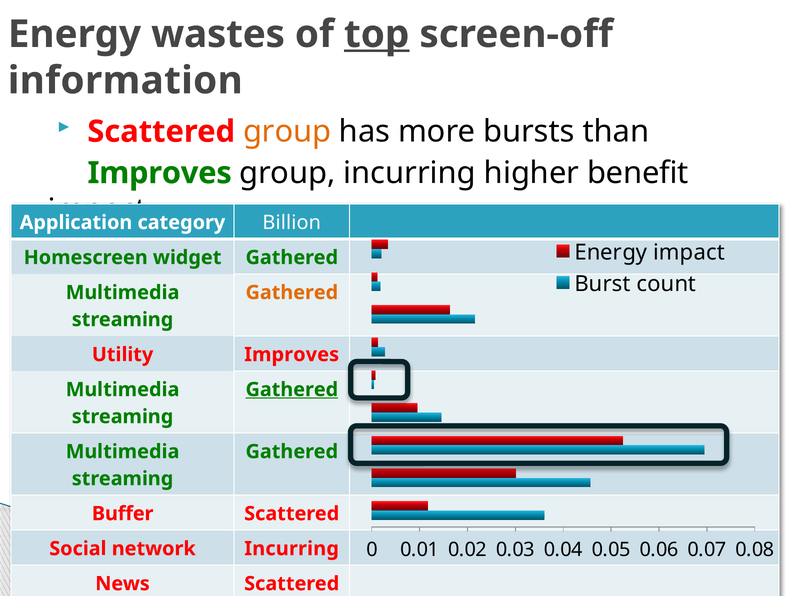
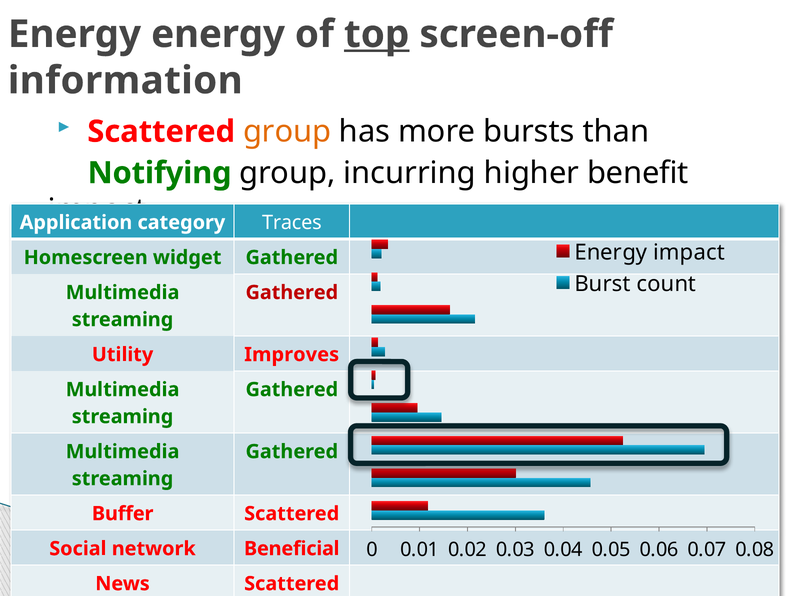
Energy wastes: wastes -> energy (218, 34)
Improves: Improves -> Notifying (160, 173)
Billion: Billion -> Traces (292, 223)
Gathered colour: orange -> red (292, 293)
Gathered underline: present -> none (292, 390)
network Incurring: Incurring -> Beneficial (292, 549)
